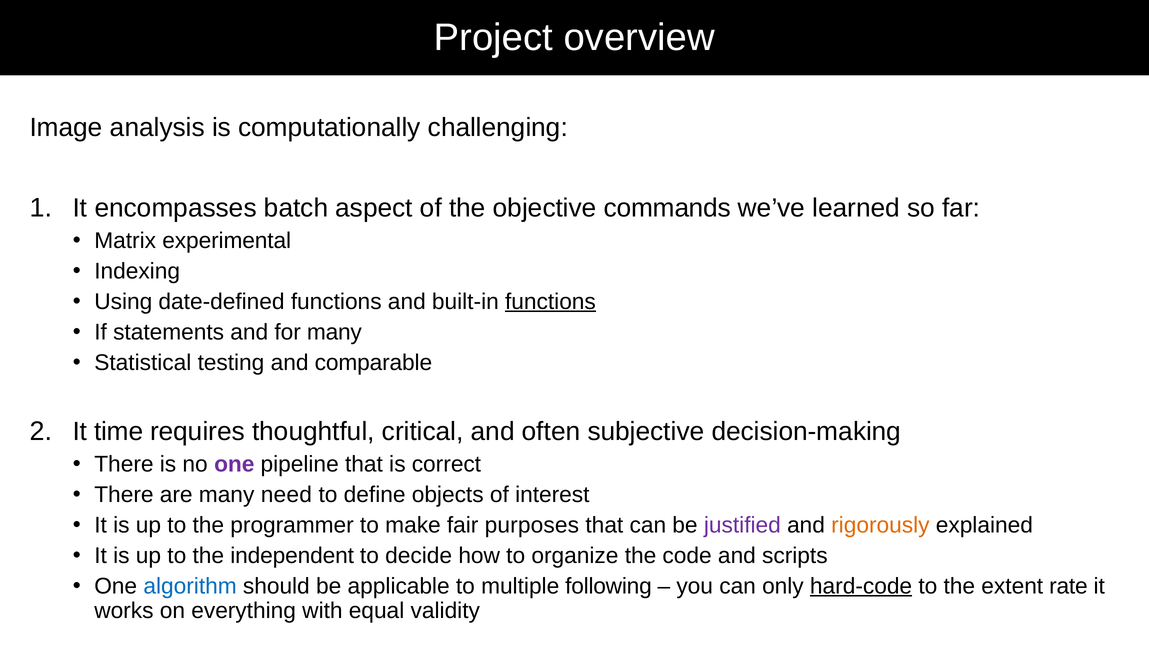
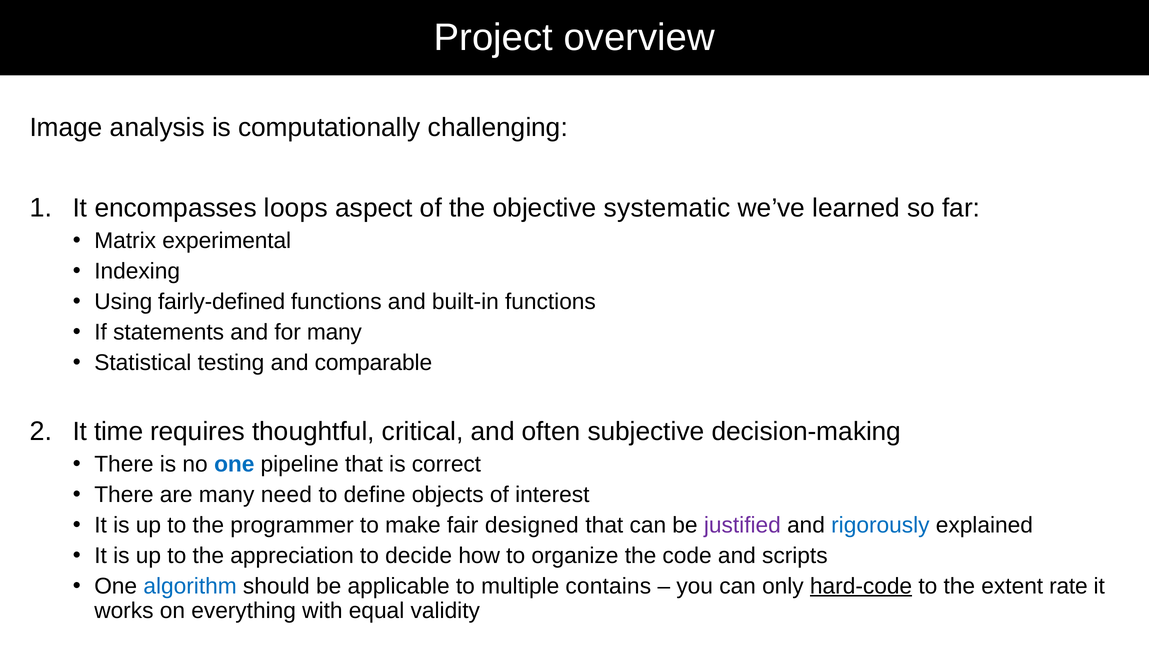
batch: batch -> loops (296, 208)
commands: commands -> systematic (667, 208)
date-defined: date-defined -> fairly-defined (222, 302)
functions underline: present -> none (550, 302)
one colour: purple -> blue (234, 464)
purposes: purposes -> designed (532, 525)
rigorously colour: orange -> blue (880, 525)
independent: independent -> appreciation (292, 556)
following: following -> contains (608, 586)
